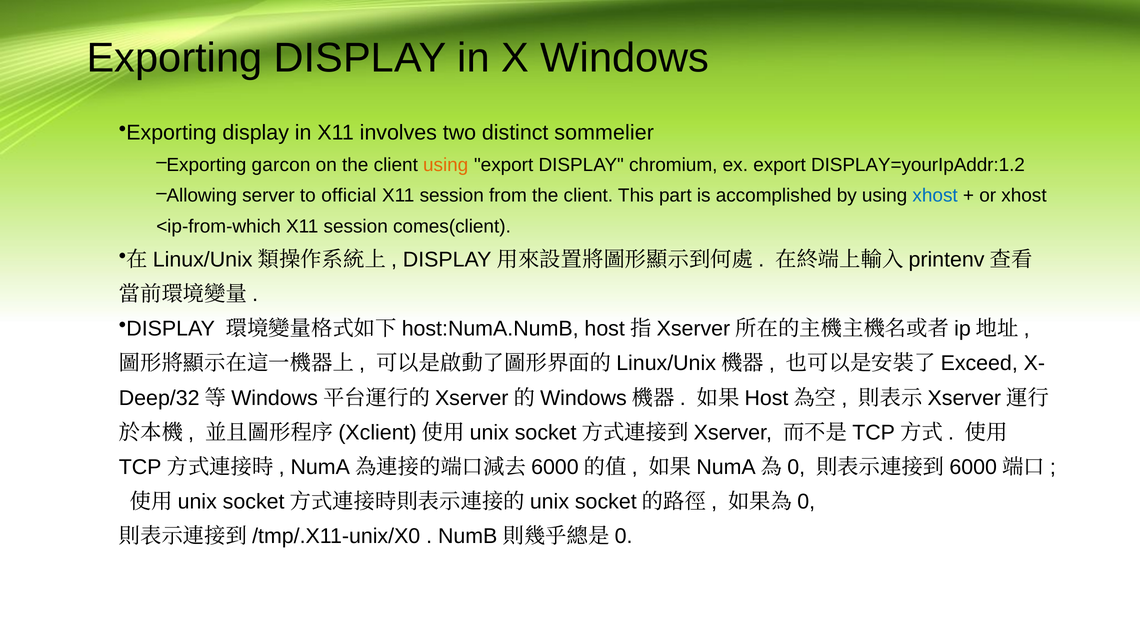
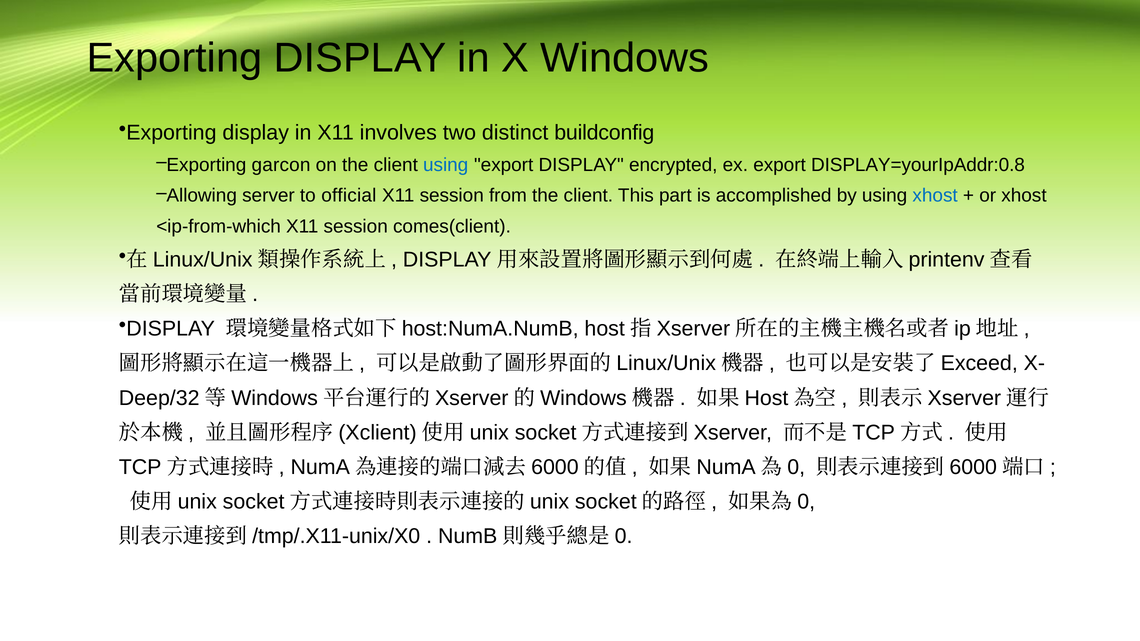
sommelier: sommelier -> buildconfig (604, 133)
using colour: orange -> blue (446, 165)
chromium: chromium -> encrypted (673, 165)
DISPLAY=yourIpAddr:1.2: DISPLAY=yourIpAddr:1.2 -> DISPLAY=yourIpAddr:0.8 (918, 165)
